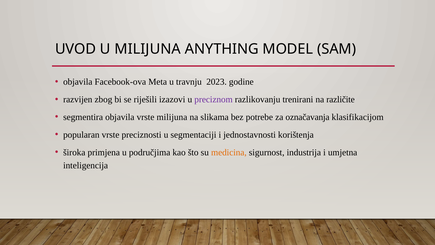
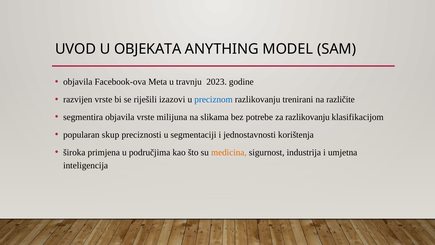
U MILIJUNA: MILIJUNA -> OBJEKATA (148, 49)
razvijen zbog: zbog -> vrste (103, 99)
preciznom colour: purple -> blue (214, 99)
za označavanja: označavanja -> razlikovanju (308, 117)
popularan vrste: vrste -> skup (111, 135)
